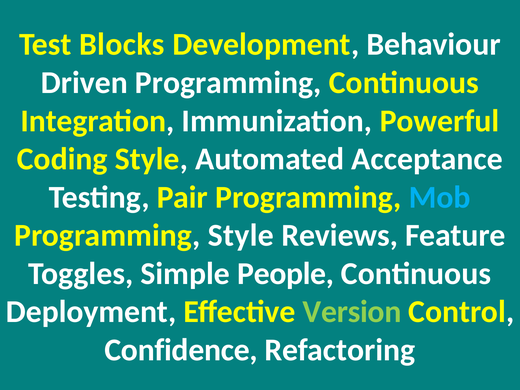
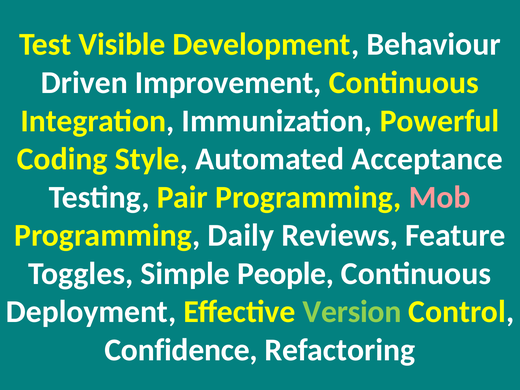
Blocks: Blocks -> Visible (122, 45)
Driven Programming: Programming -> Improvement (228, 83)
Mob colour: light blue -> pink (440, 197)
Programming Style: Style -> Daily (241, 235)
